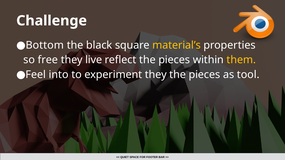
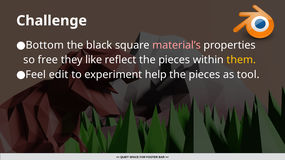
material’s colour: yellow -> pink (177, 45)
live: live -> like (94, 60)
into: into -> edit (59, 75)
experiment they: they -> help (156, 75)
